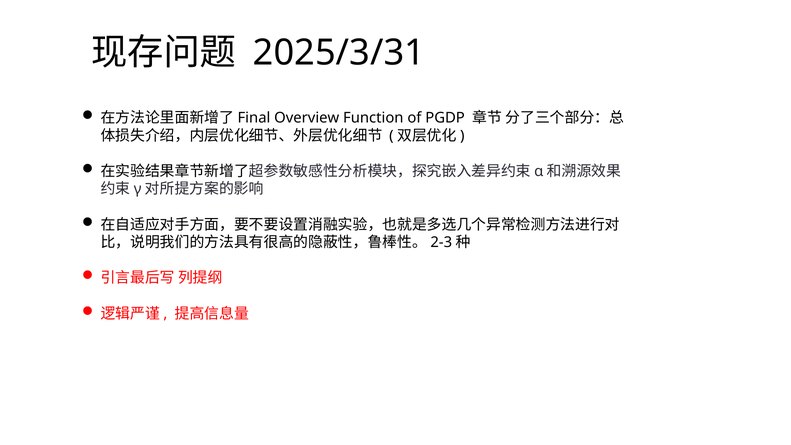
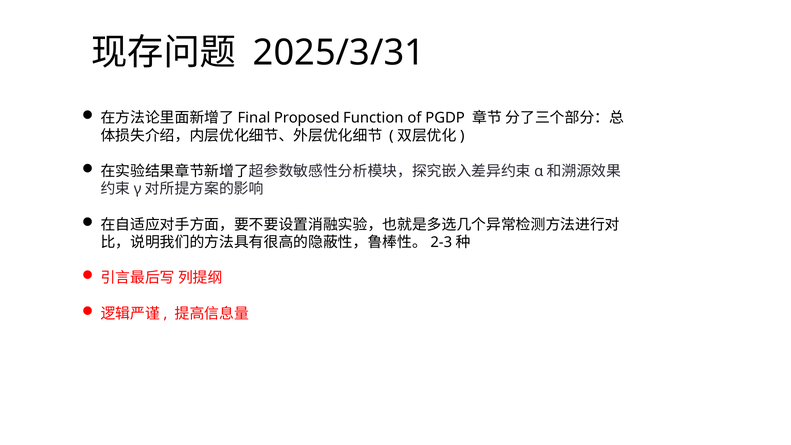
Overview: Overview -> Proposed (307, 118)
